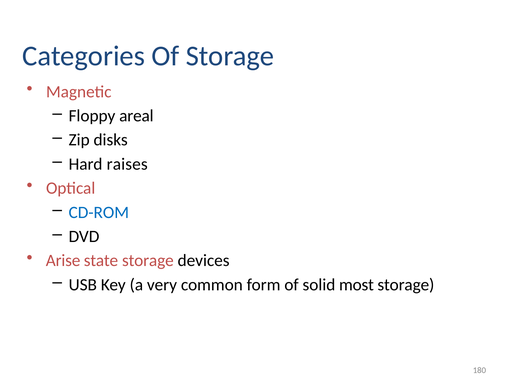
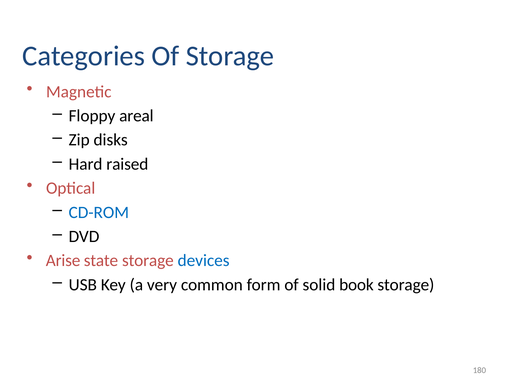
raises: raises -> raised (127, 164)
devices colour: black -> blue (204, 260)
most: most -> book (356, 285)
